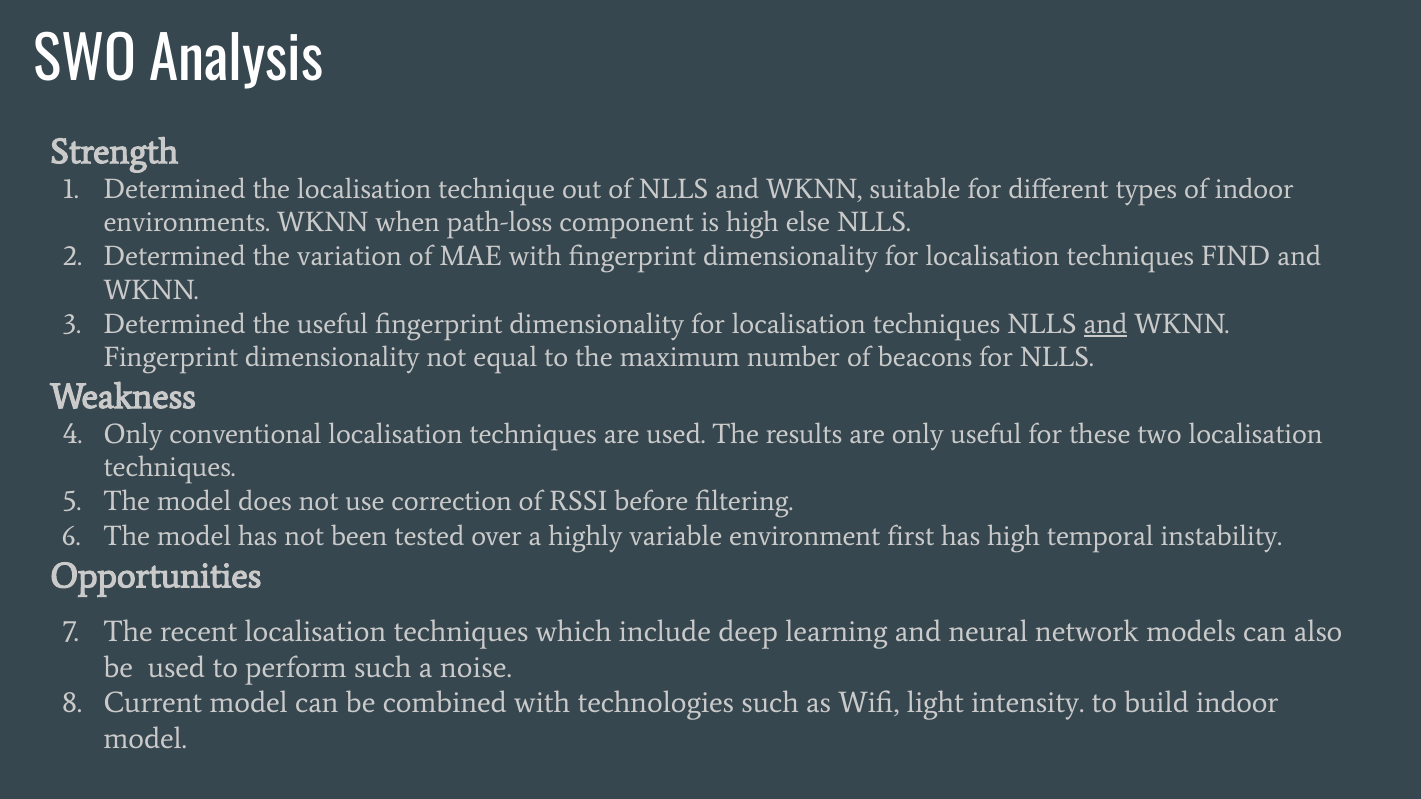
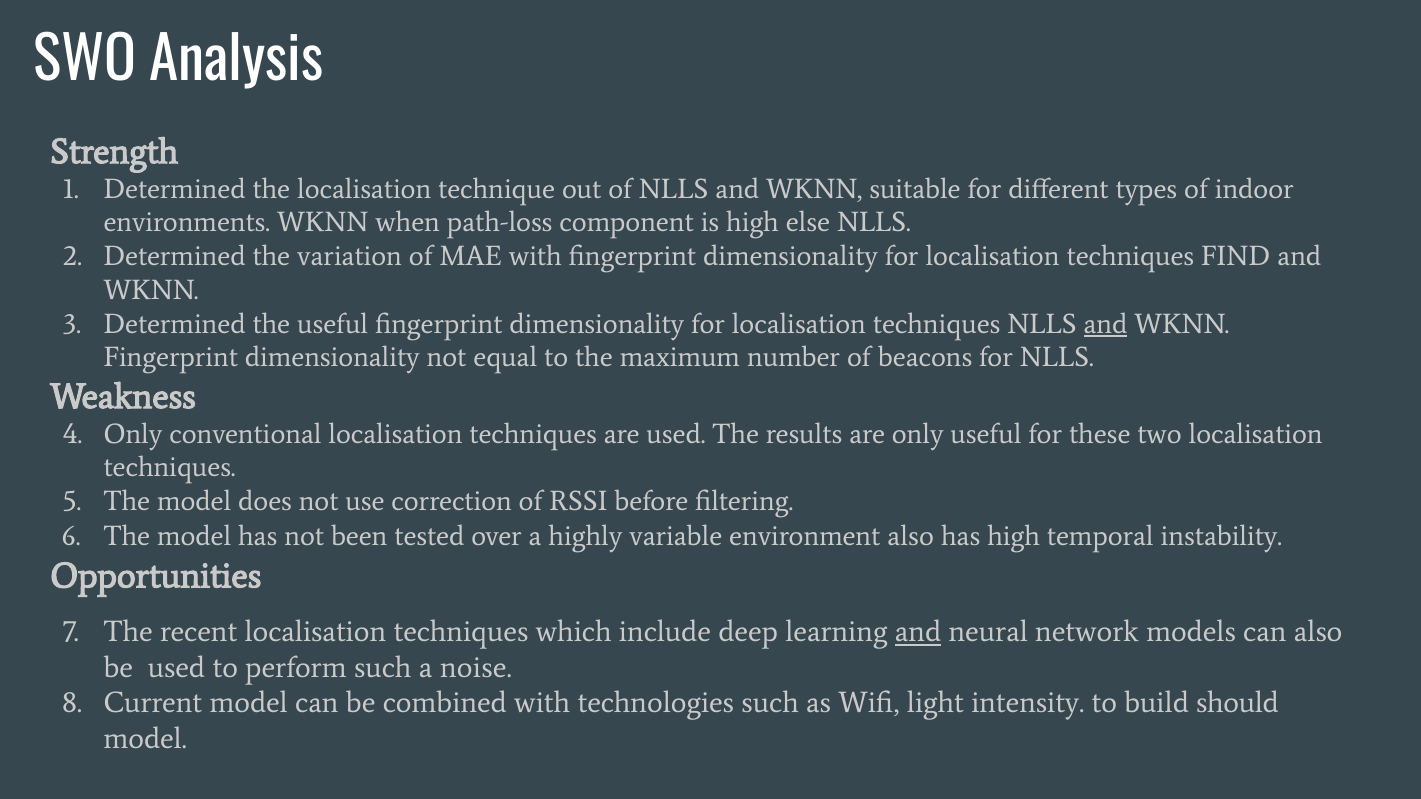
environment first: first -> also (911, 537)
and underline: none -> present (918, 632)
build indoor: indoor -> should (1237, 703)
